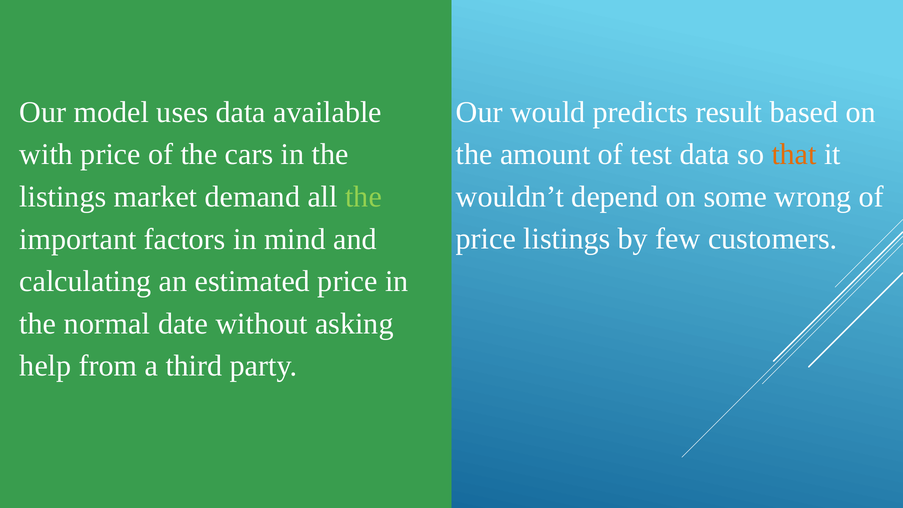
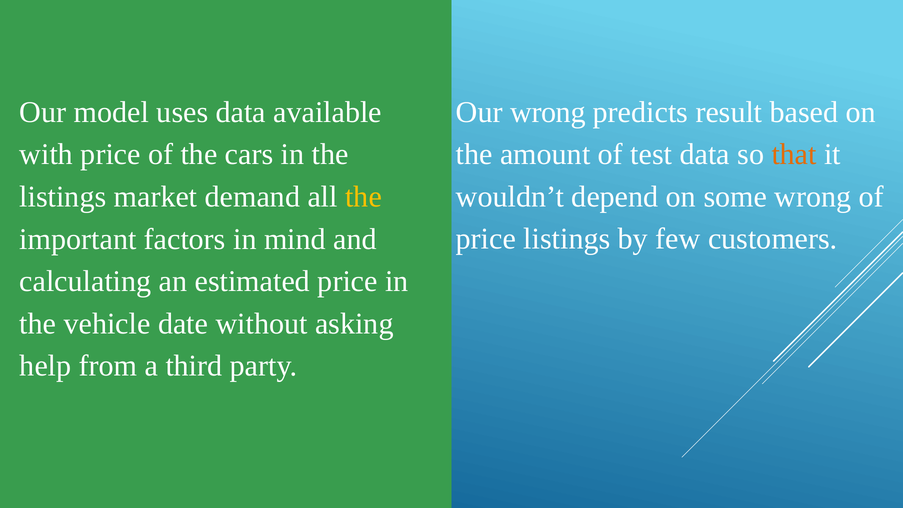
Our would: would -> wrong (548, 112)
the colour: light green -> yellow (364, 197)
normal: normal -> vehicle (107, 324)
